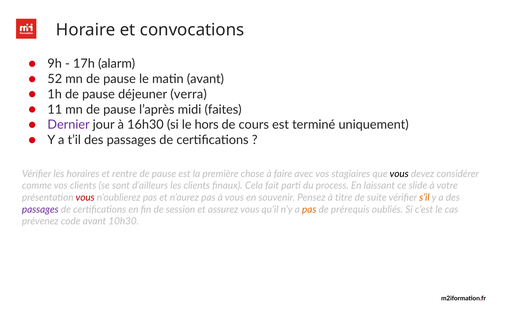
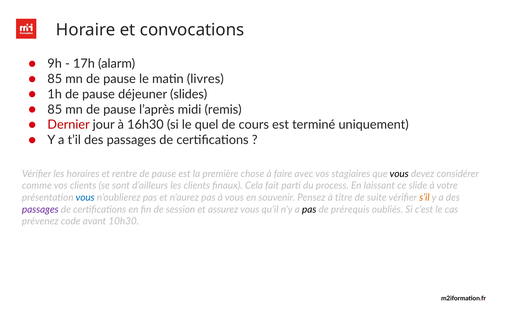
52: 52 -> 85 (55, 79)
matin avant: avant -> livres (205, 79)
verra: verra -> slides (189, 94)
11: 11 -> 85 (55, 109)
faites: faites -> remis (223, 109)
Dernier colour: purple -> red (69, 125)
hors: hors -> quel (207, 125)
vous colour: red -> blue (85, 197)
pas colour: orange -> black (309, 209)
